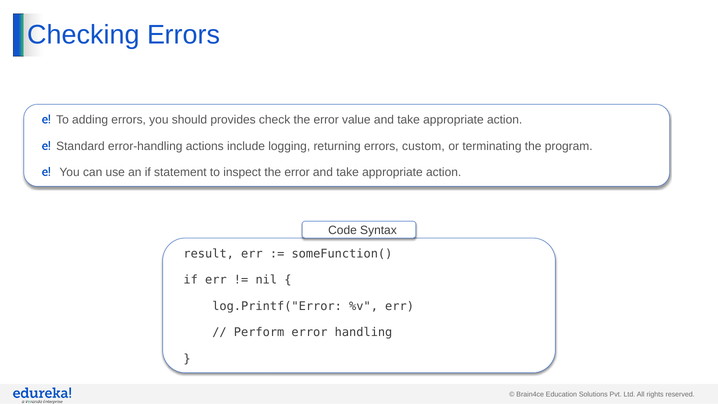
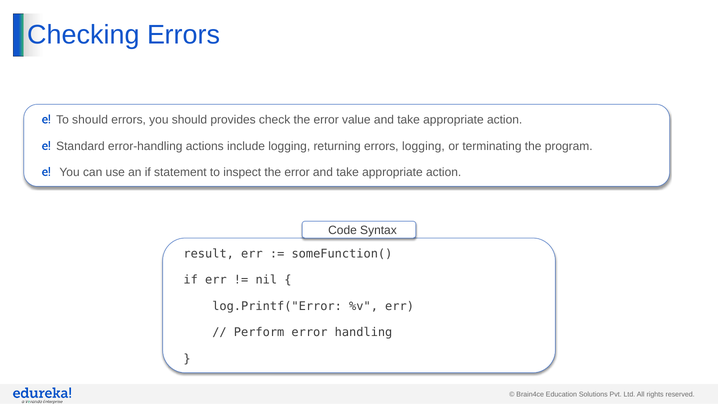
To adding: adding -> should (90, 120)
errors custom: custom -> logging (423, 146)
